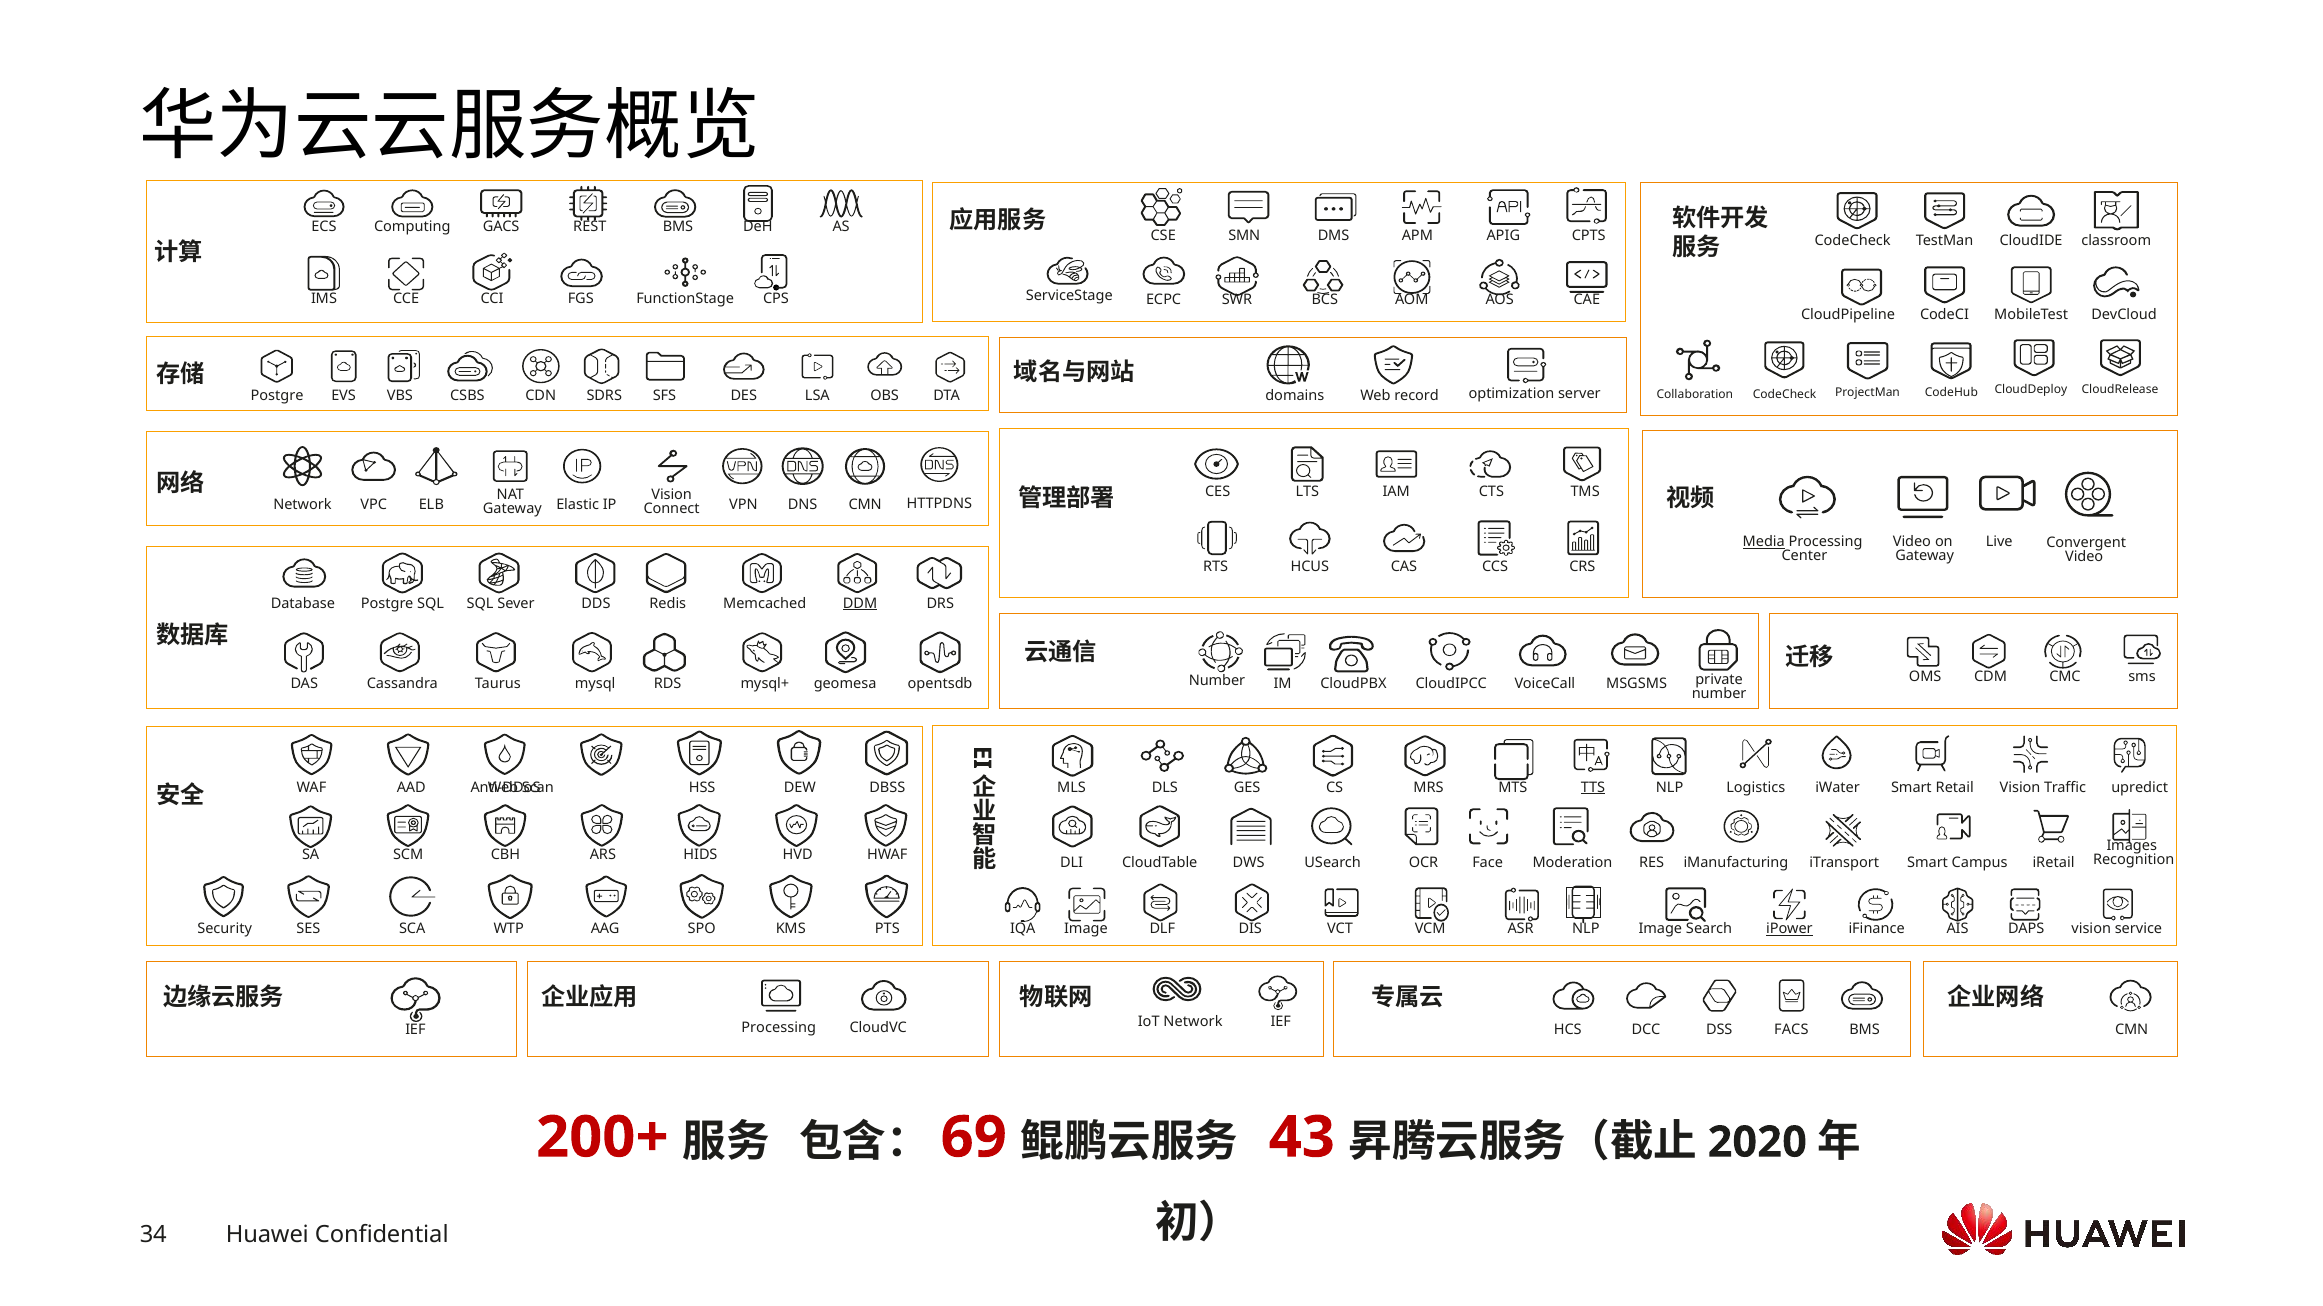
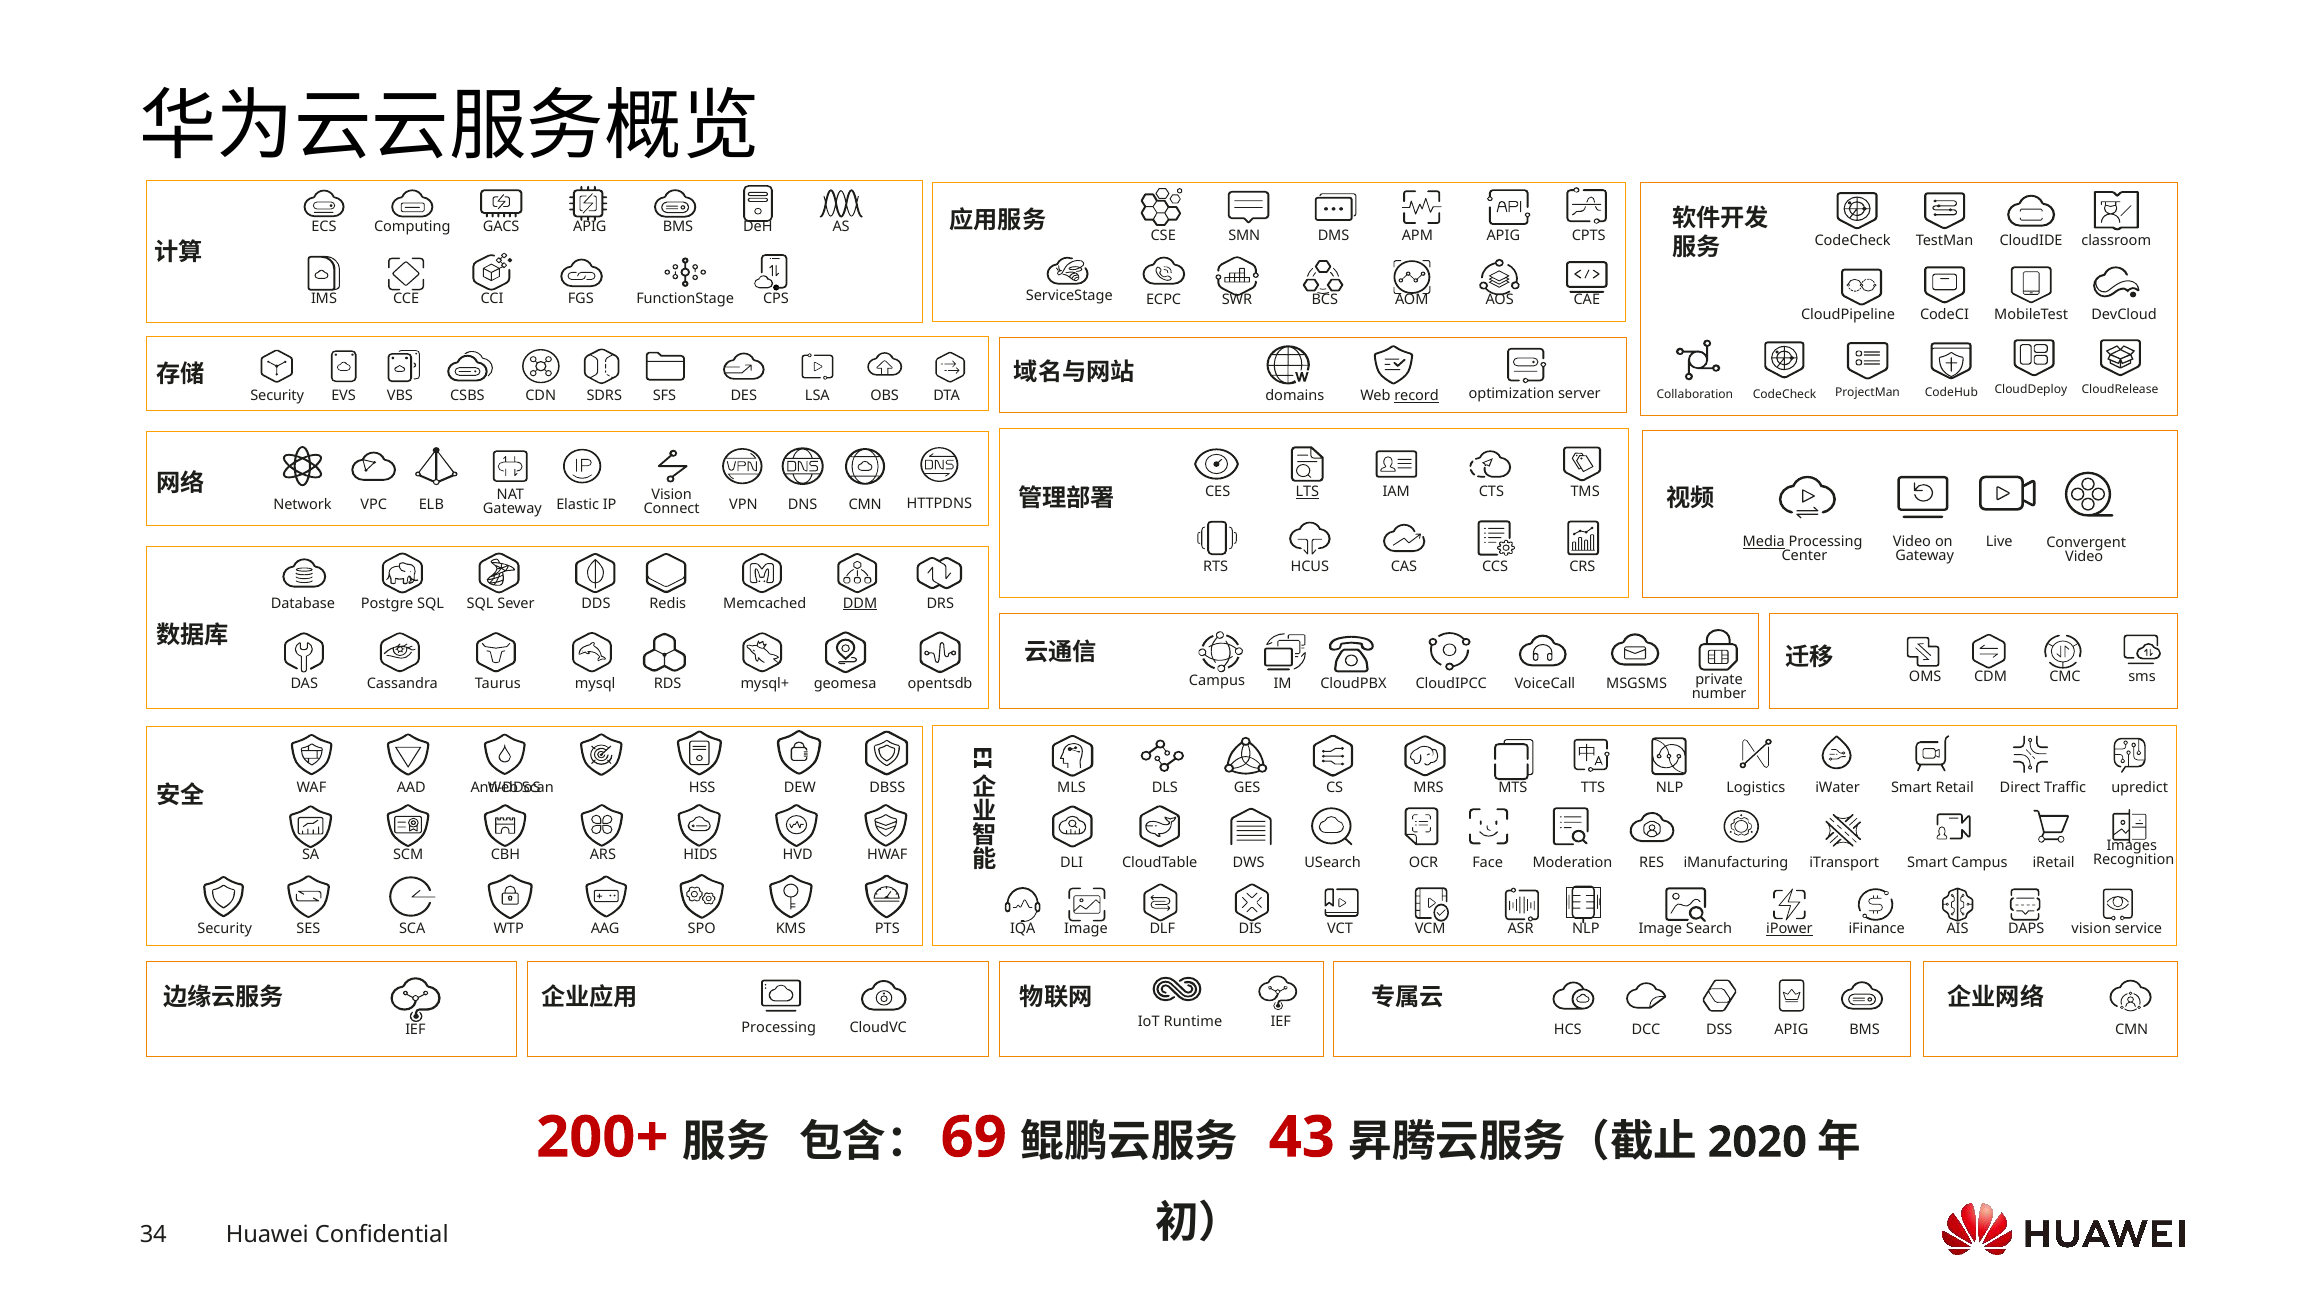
GACS REST: REST -> APIG (590, 227)
Postgre: Postgre -> Security (277, 396)
record underline: none -> present (1417, 396)
LTS underline: none -> present (1307, 492)
Number: Number -> Campus (1217, 681)
TTS underline: present -> none (1593, 788)
Retail Vision: Vision -> Direct (2020, 788)
IoT Network: Network -> Runtime (1193, 1022)
DSS FACS: FACS -> APIG (1791, 1030)
